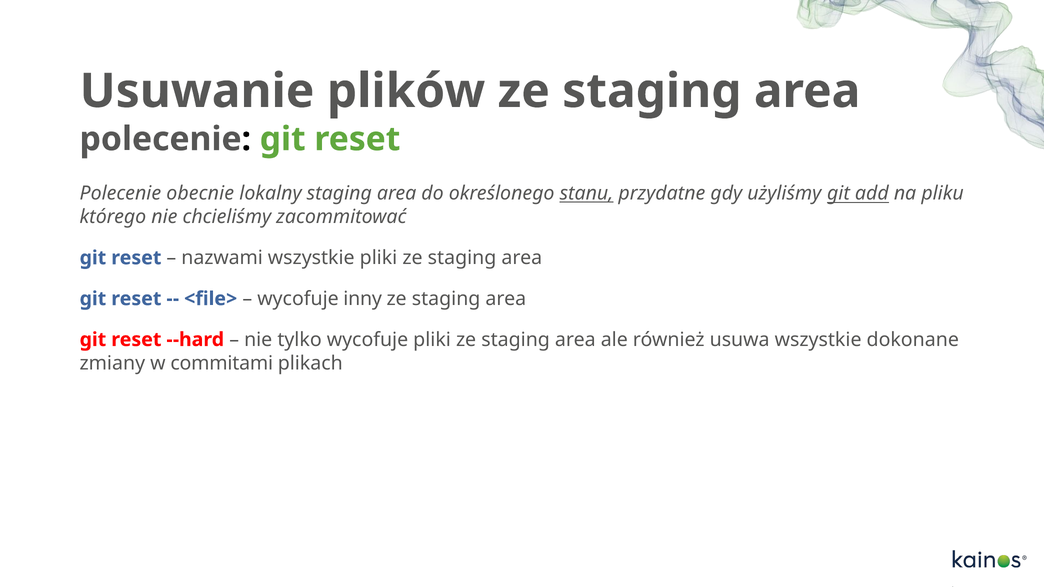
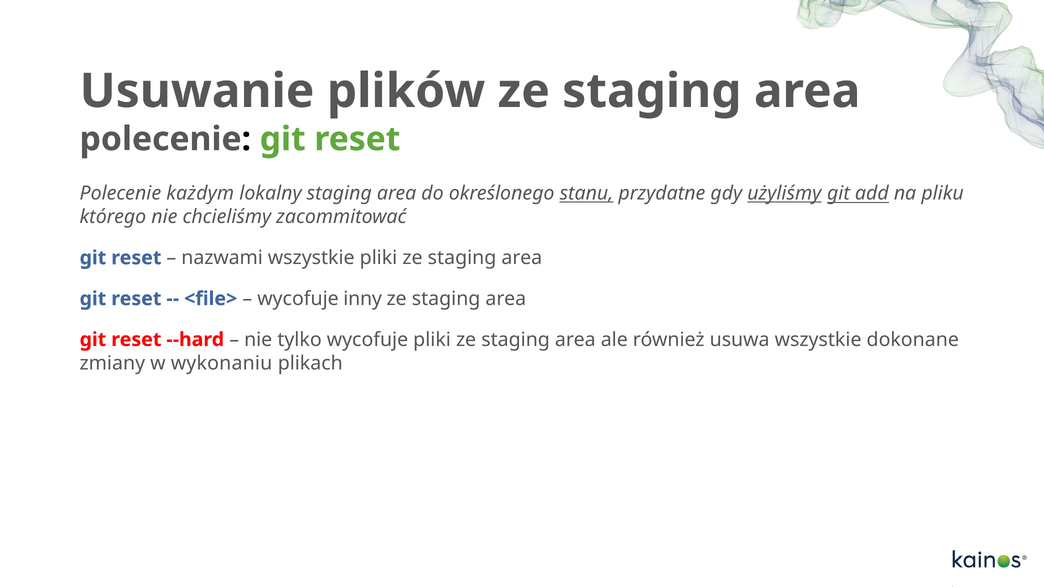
obecnie: obecnie -> każdym (200, 194)
użyliśmy underline: none -> present (784, 194)
commitami: commitami -> wykonaniu (222, 363)
